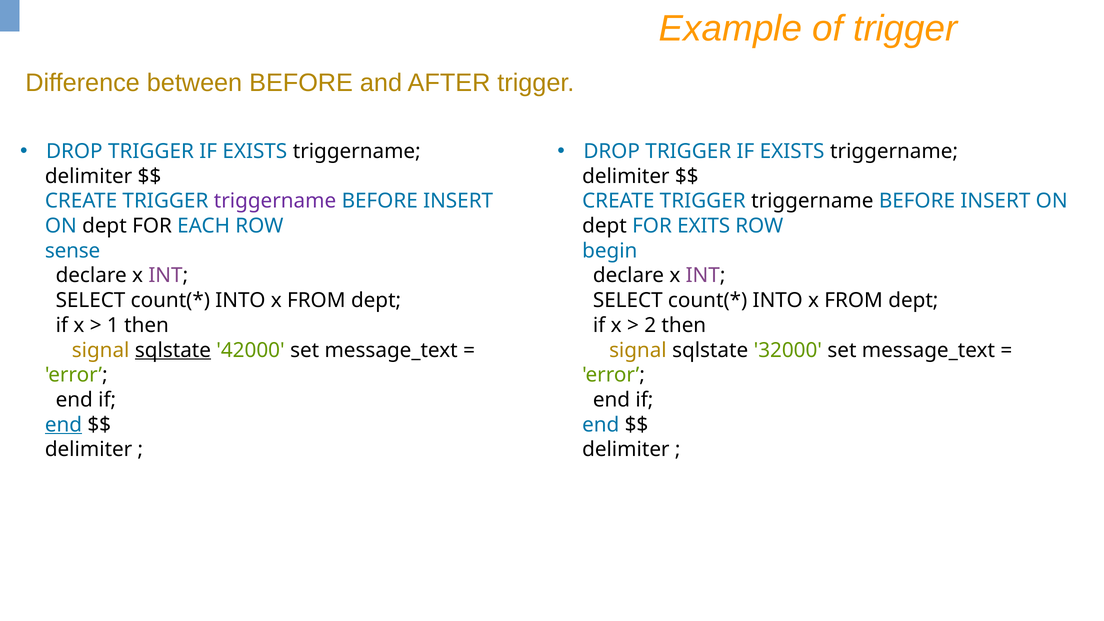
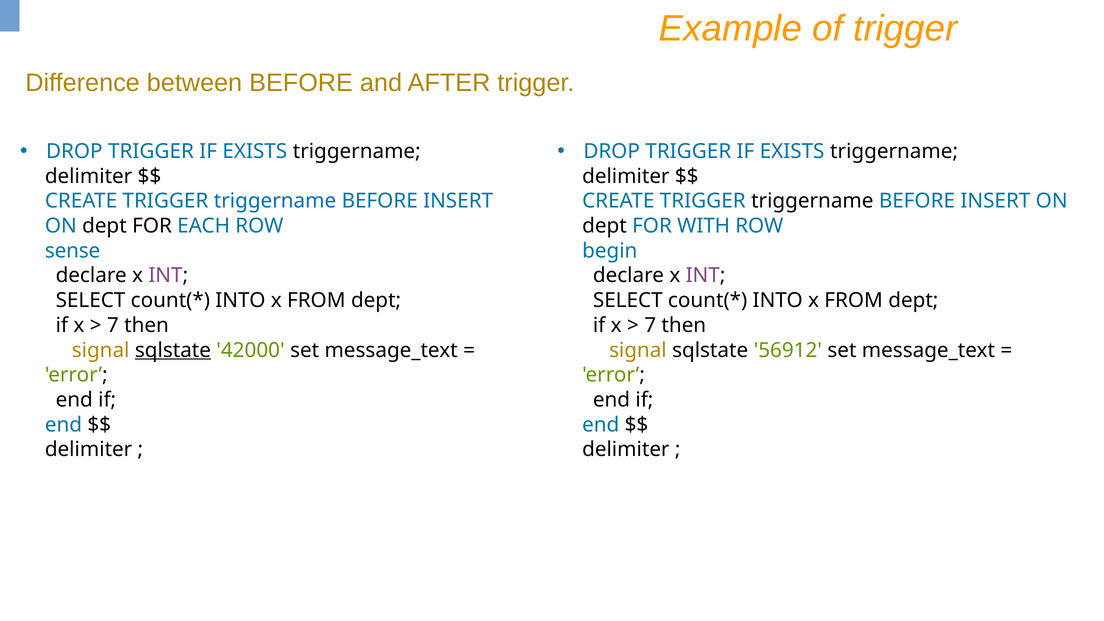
triggername colour: purple -> blue (275, 201)
EXITS: EXITS -> WITH (704, 226)
1: 1 -> 7 (113, 325)
2: 2 -> 7 (650, 325)
32000: 32000 -> 56912 (788, 350)
end underline: present -> none (63, 425)
